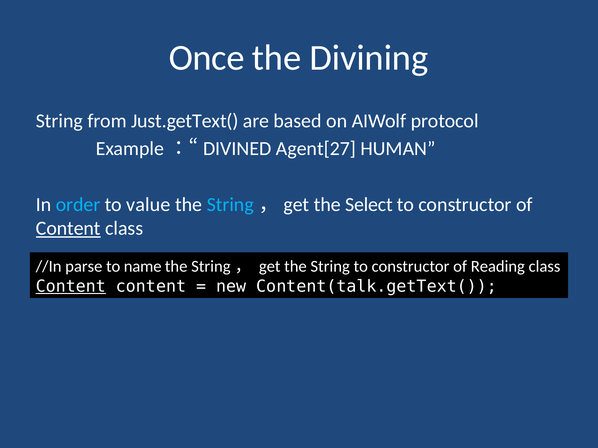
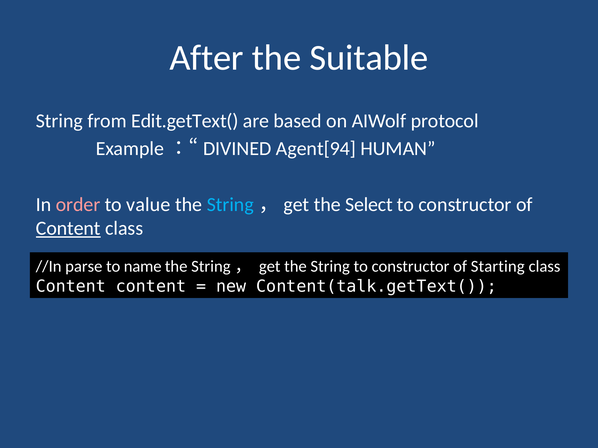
Once: Once -> After (207, 58)
Divining: Divining -> Suitable (369, 58)
Just.getText(: Just.getText( -> Edit.getText( (185, 121)
Agent[27: Agent[27 -> Agent[94 (316, 149)
order colour: light blue -> pink (78, 205)
Reading: Reading -> Starting (498, 267)
Content underline: present -> none (71, 287)
